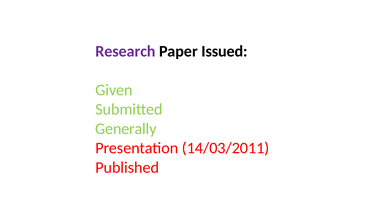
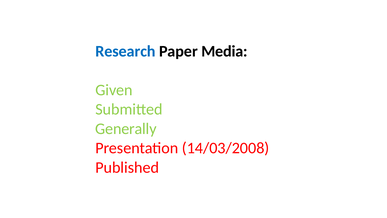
Research colour: purple -> blue (125, 51)
Issued: Issued -> Media (224, 51)
14/03/2011: 14/03/2011 -> 14/03/2008 (226, 148)
